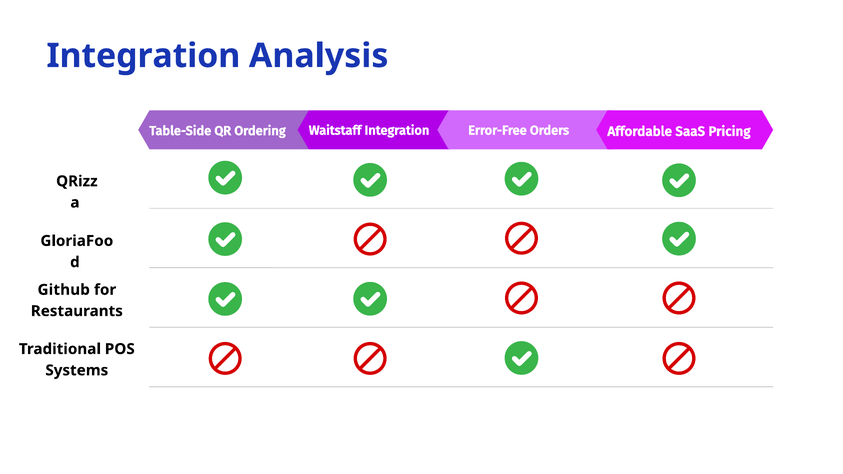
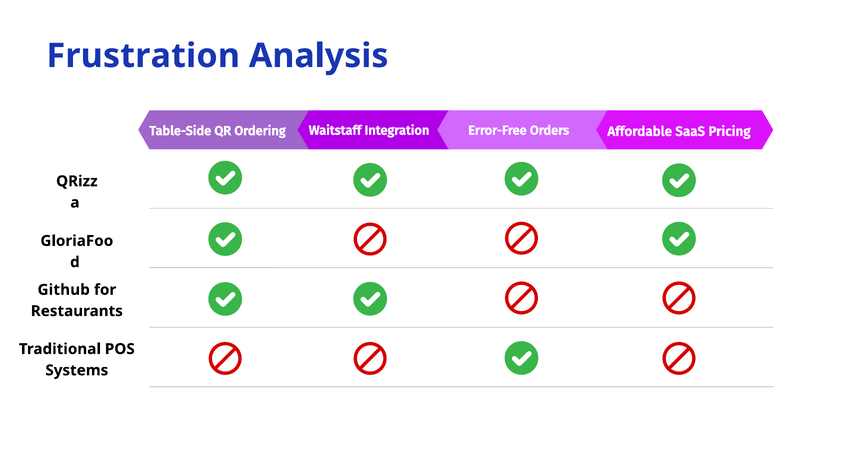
Integration: Integration -> Frustration (143, 56)
